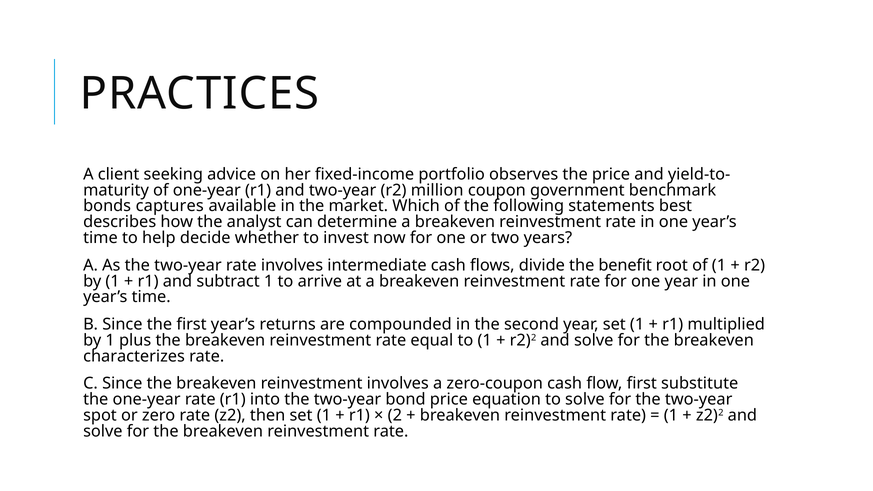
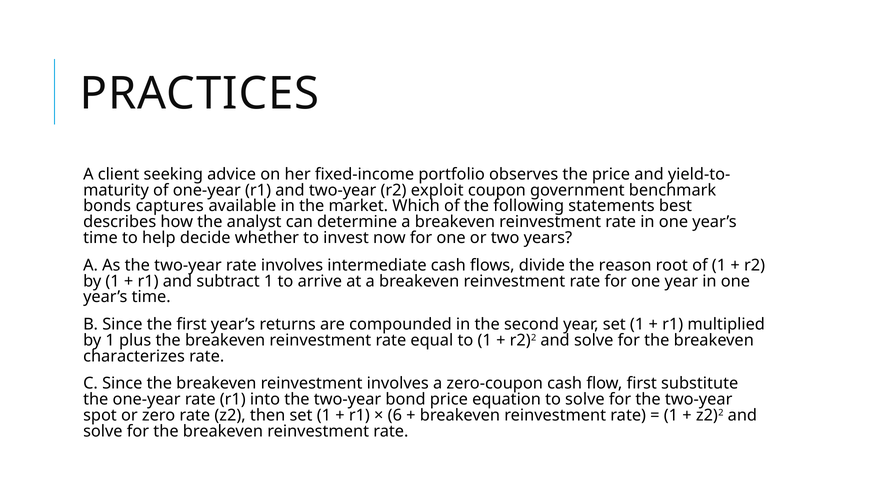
million: million -> exploit (437, 190)
benefit: benefit -> reason (625, 265)
2: 2 -> 6 (395, 415)
